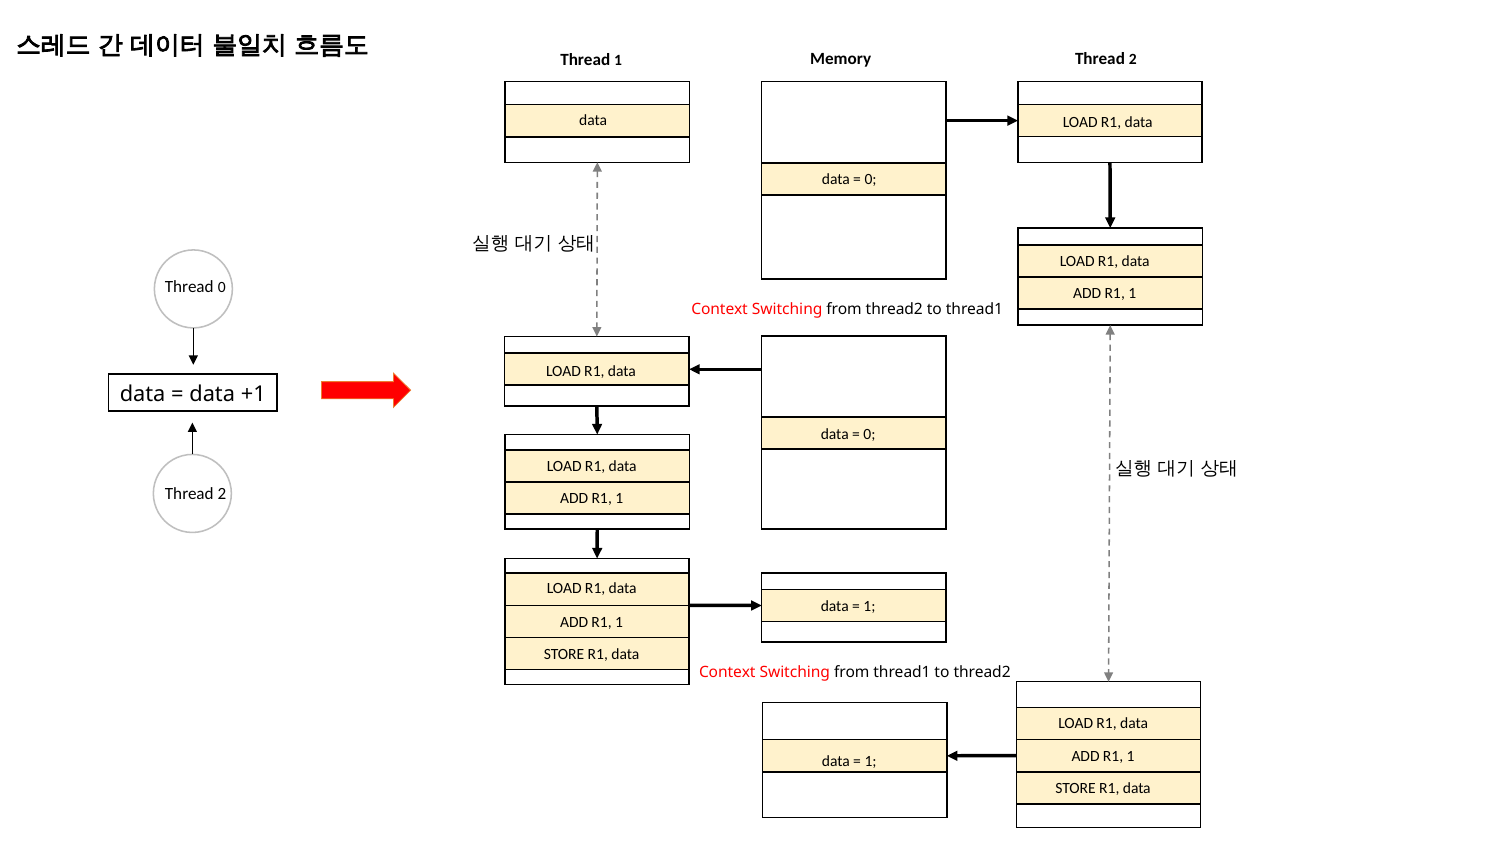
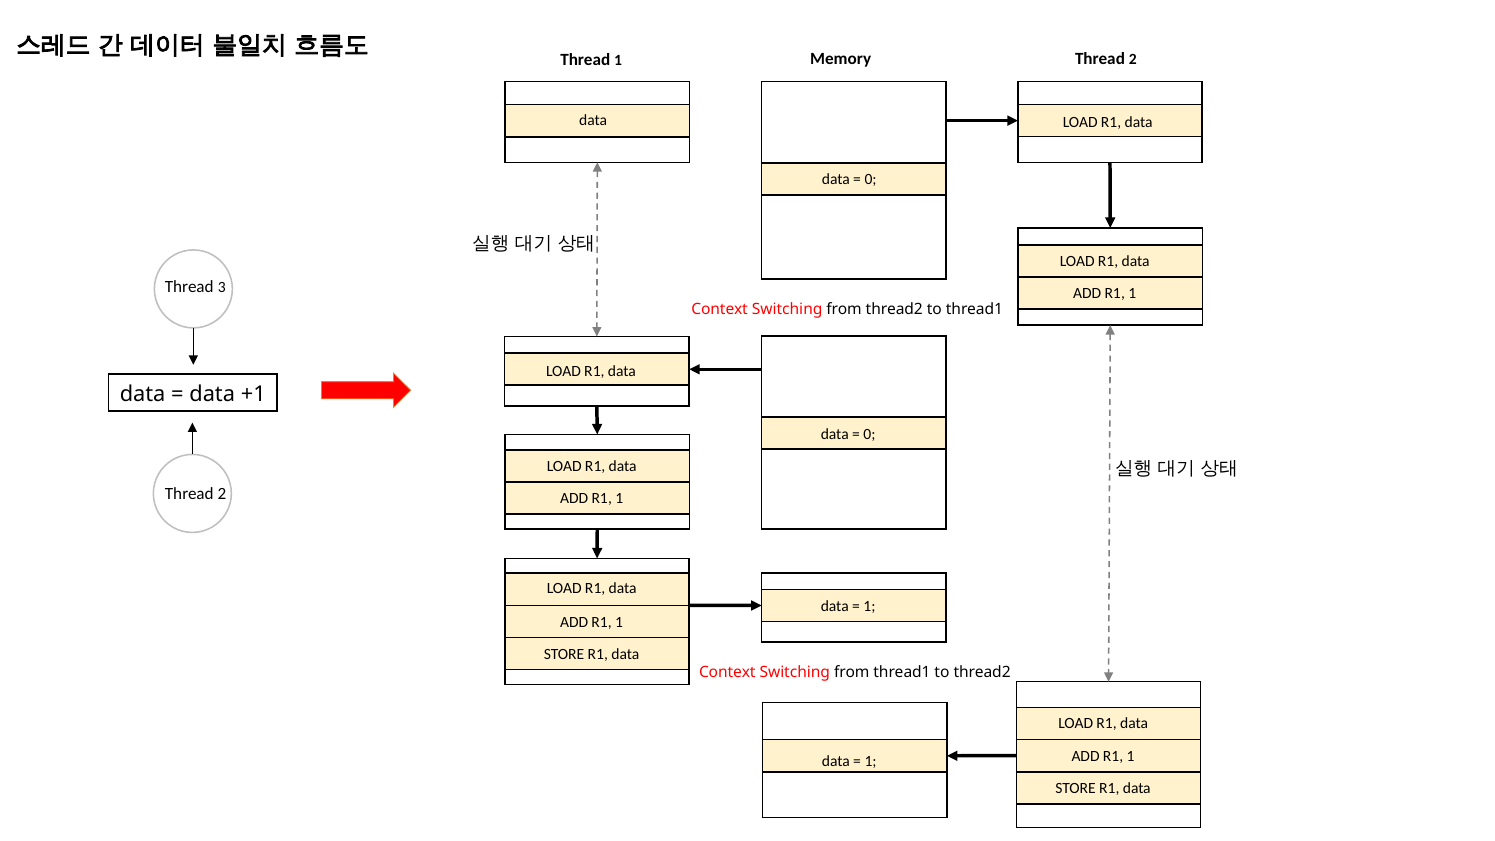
Thread 0: 0 -> 3 (222, 288)
